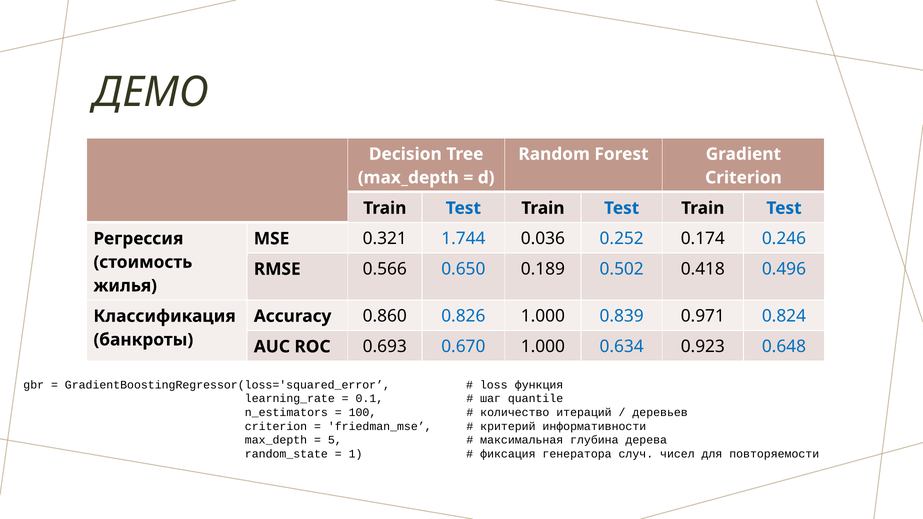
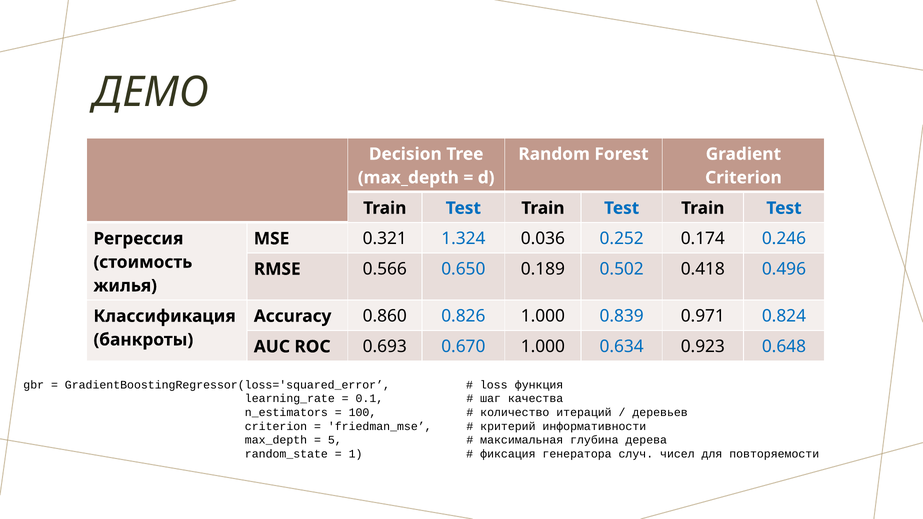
1.744: 1.744 -> 1.324 (463, 239)
quantile: quantile -> качества (536, 399)
